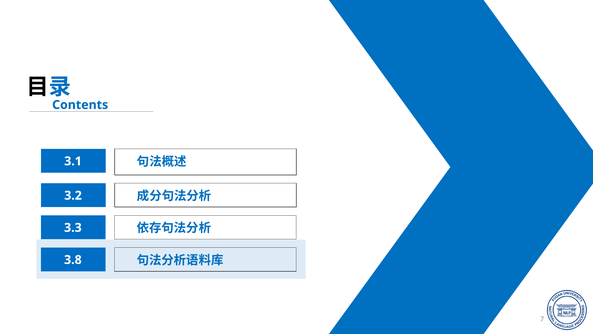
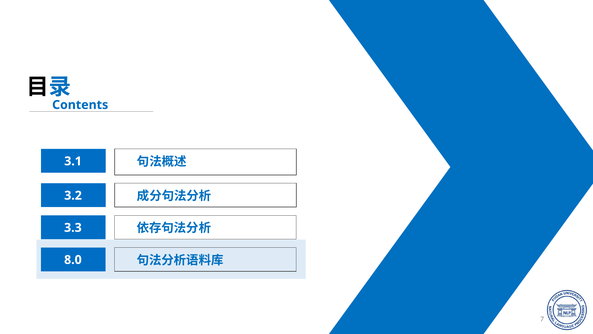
3.8: 3.8 -> 8.0 (73, 260)
